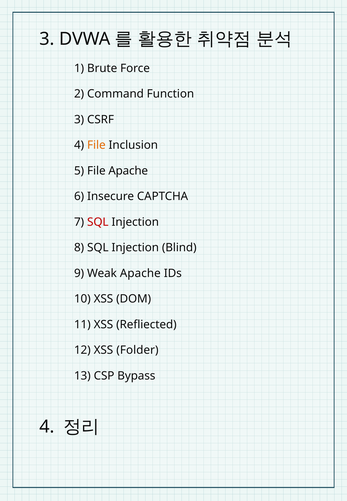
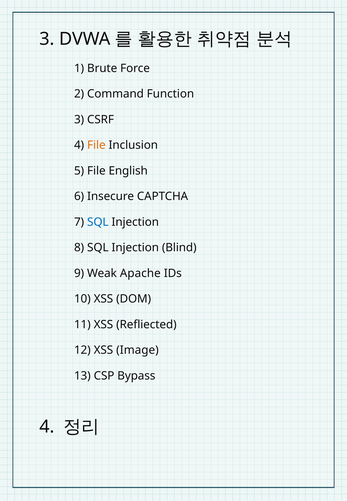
File Apache: Apache -> English (128, 171)
SQL colour: red -> blue (98, 222)
Folder: Folder -> Image (137, 350)
